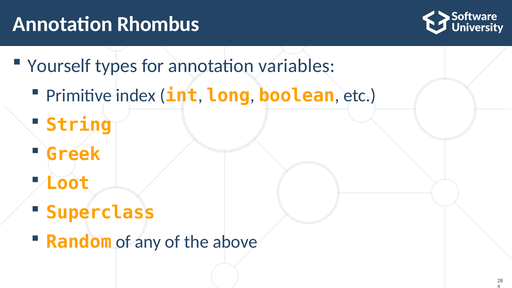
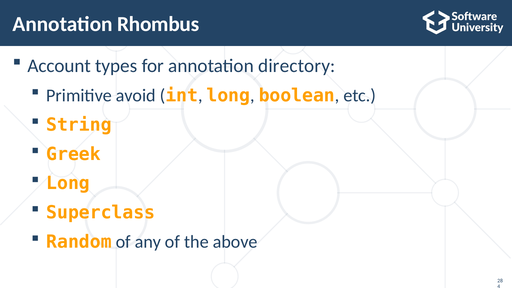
Yourself: Yourself -> Account (59, 66)
variables: variables -> directory (297, 66)
index: index -> avoid (136, 96)
Loot: Loot -> Long (68, 183)
